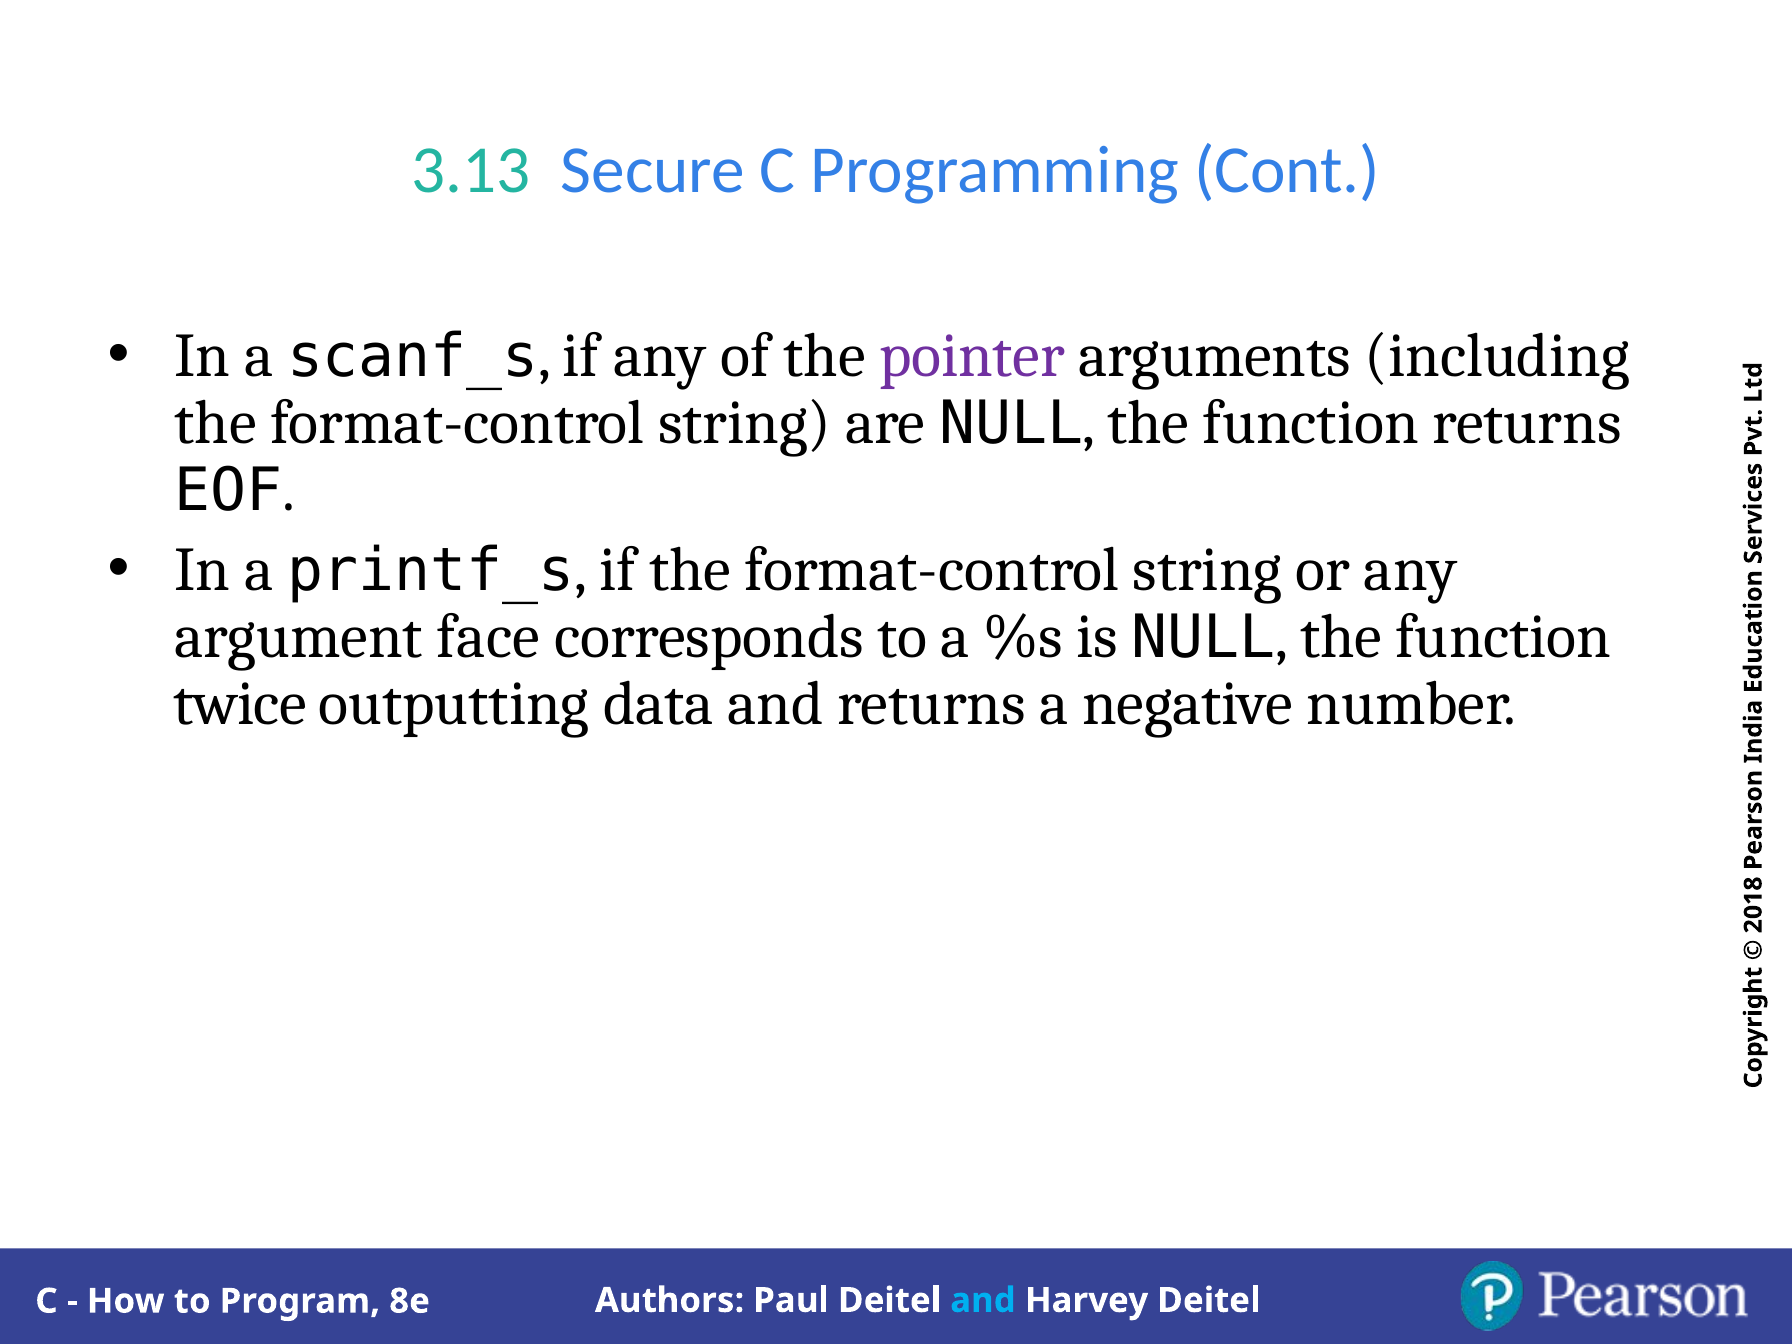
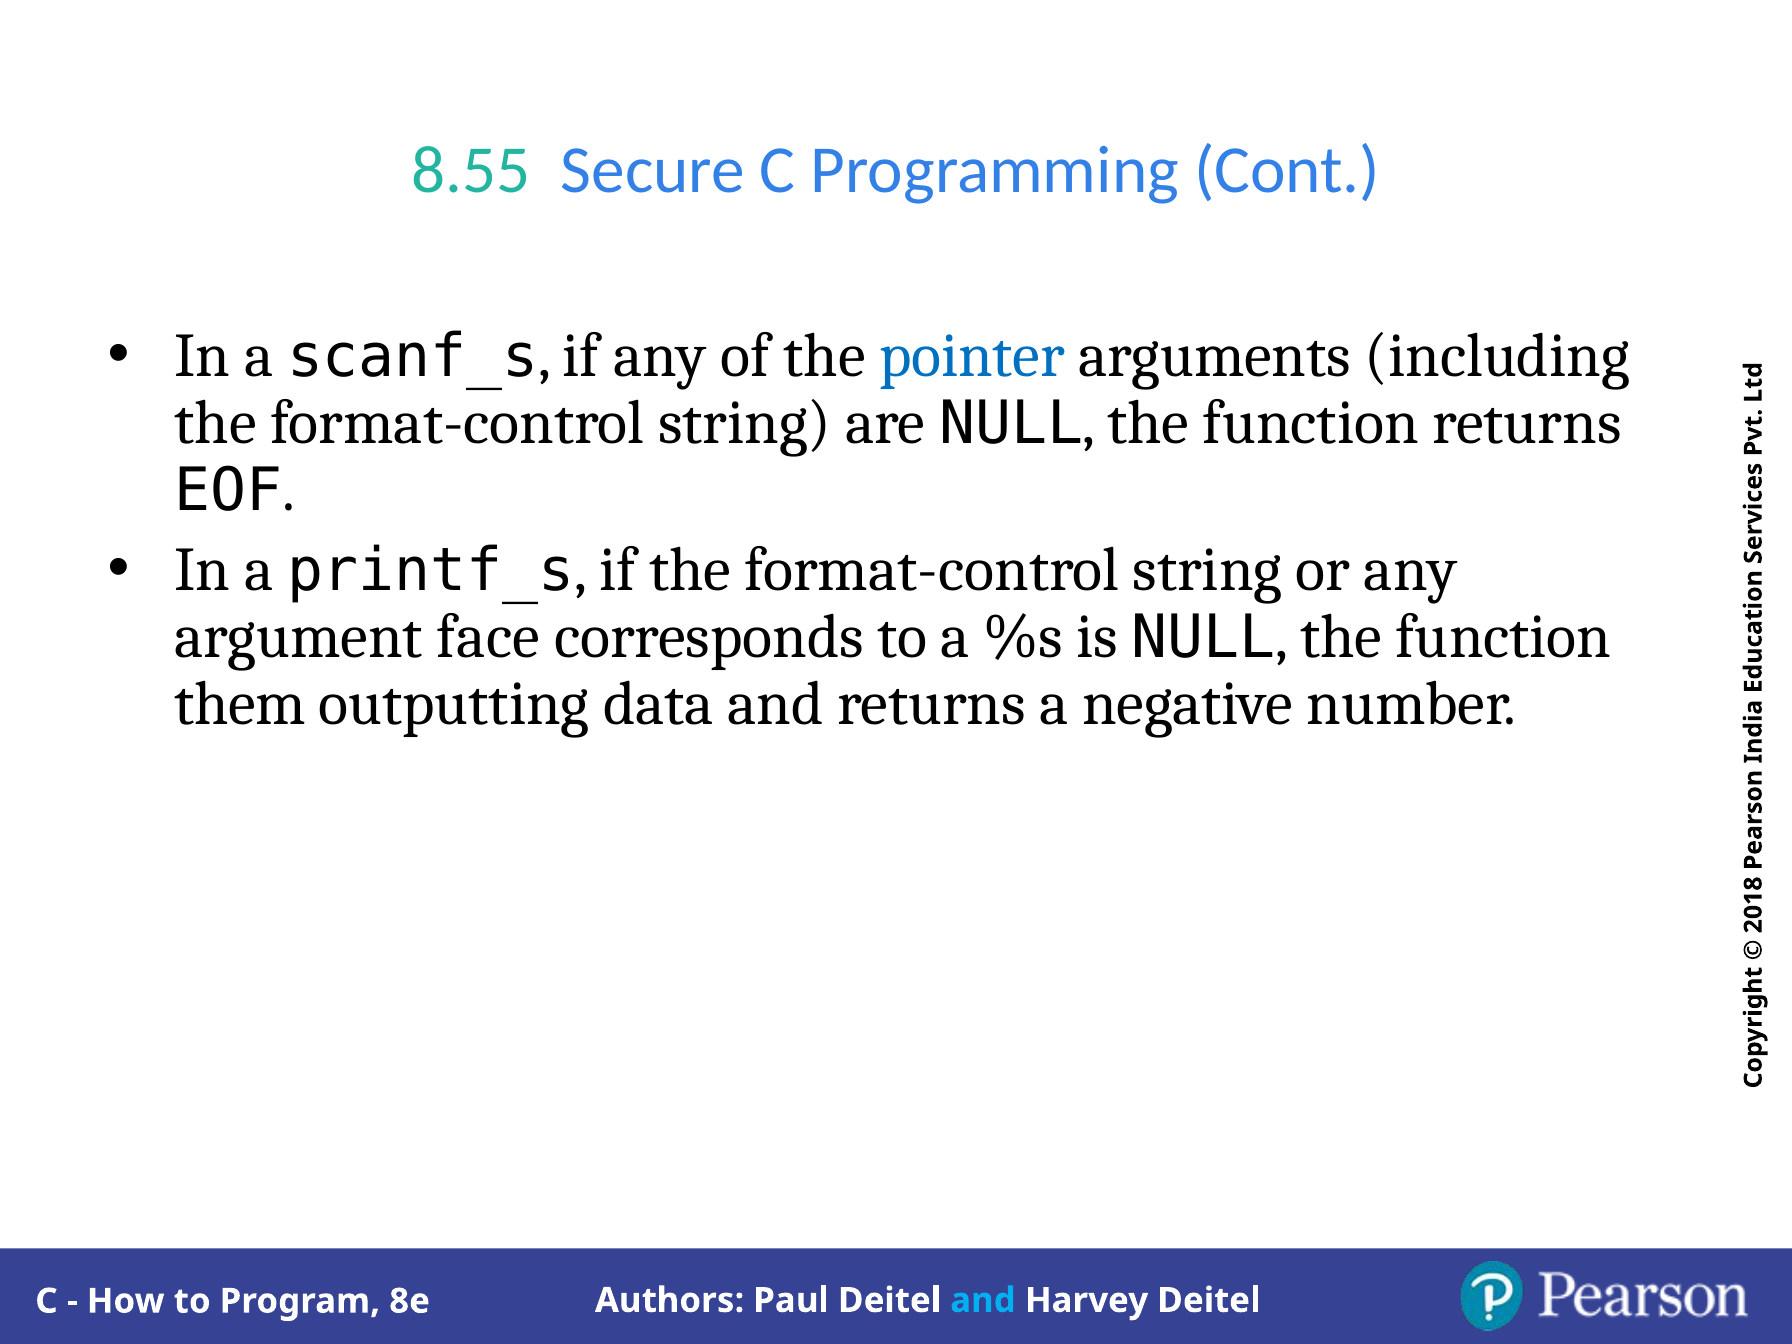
3.13: 3.13 -> 8.55 (471, 170)
pointer colour: purple -> blue (972, 356)
twice: twice -> them (240, 704)
